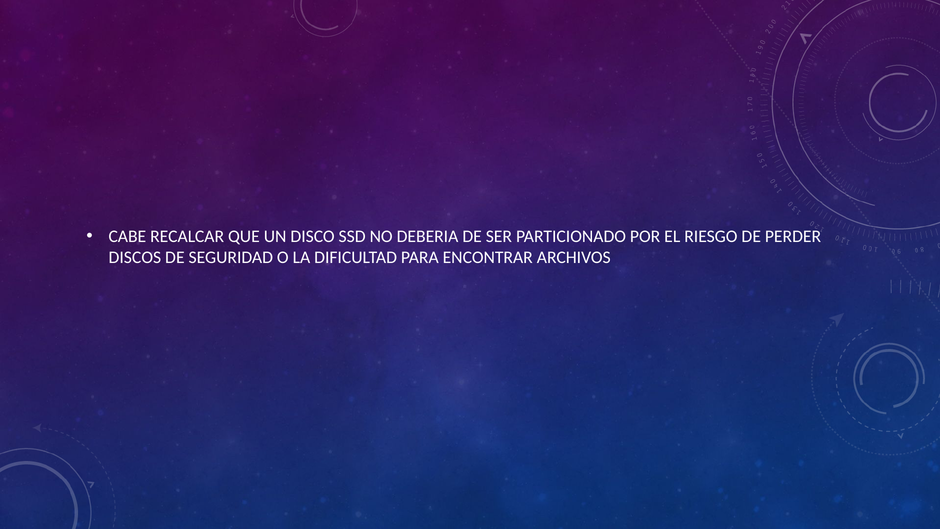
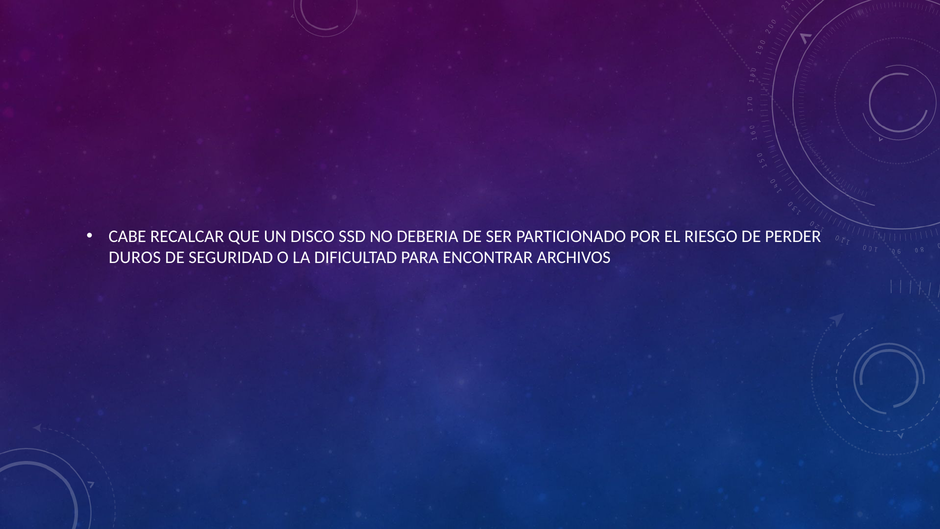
DISCOS: DISCOS -> DUROS (135, 257)
